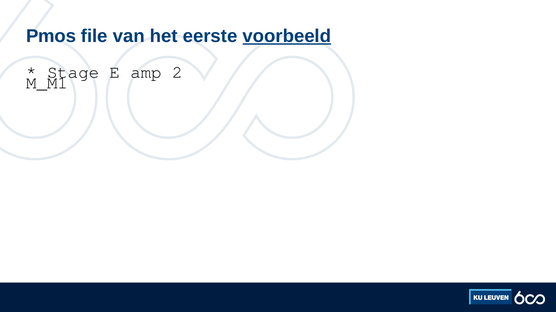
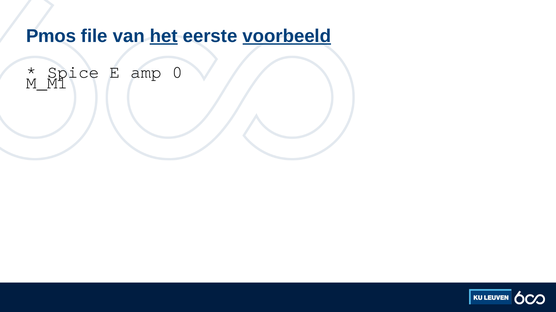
het underline: none -> present (164, 36)
Stage: Stage -> Spice (73, 72)
2: 2 -> 0 (177, 72)
